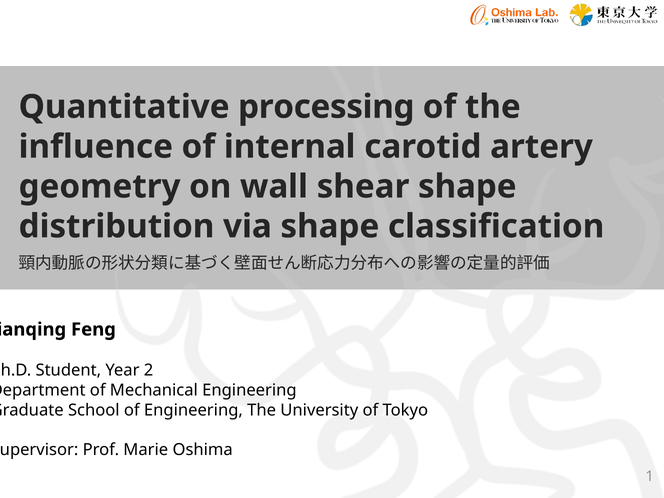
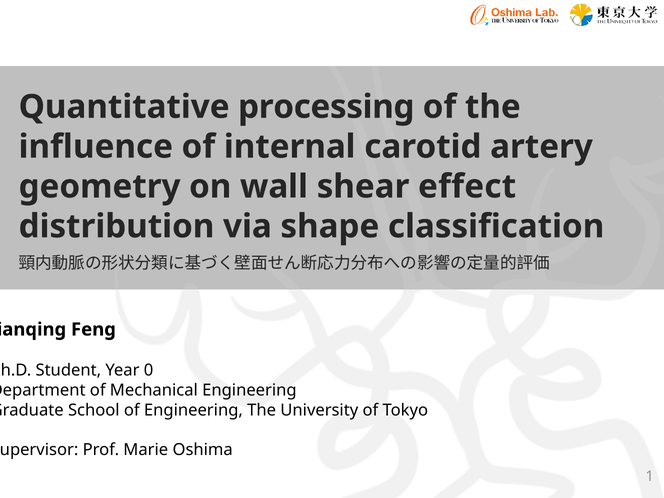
shear shape: shape -> effect (467, 187)
2: 2 -> 0 (149, 370)
